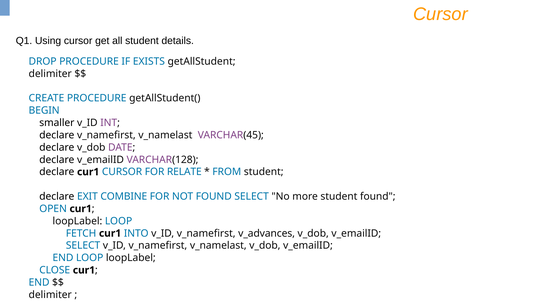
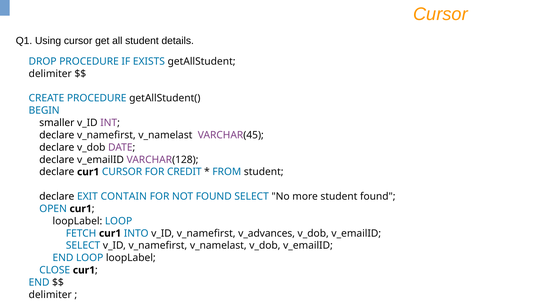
RELATE: RELATE -> CREDIT (184, 172)
COMBINE: COMBINE -> CONTAIN (124, 196)
